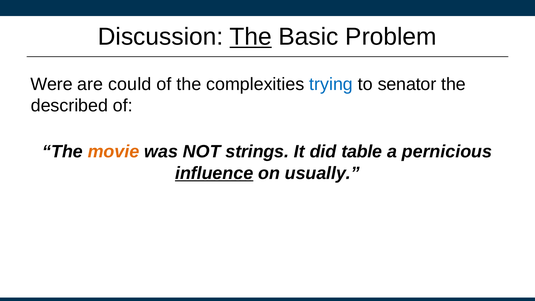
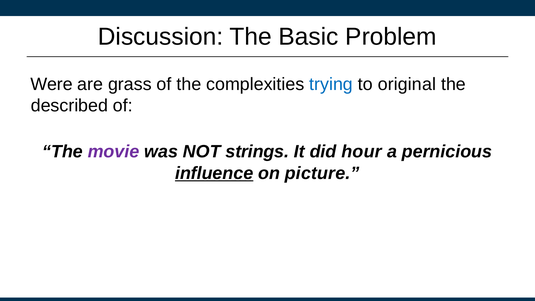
The underline: present -> none (251, 37)
could: could -> grass (130, 84)
senator: senator -> original (407, 84)
movie colour: orange -> purple (114, 152)
table: table -> hour (362, 152)
usually: usually -> picture (322, 173)
